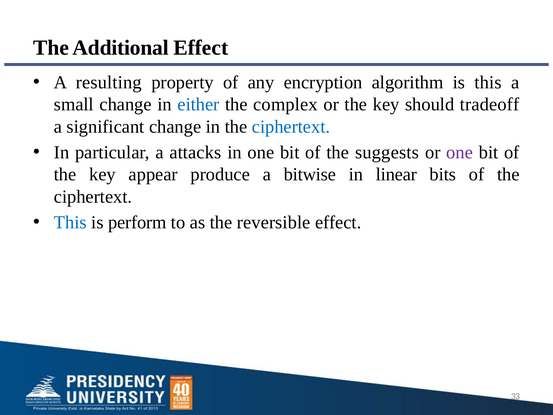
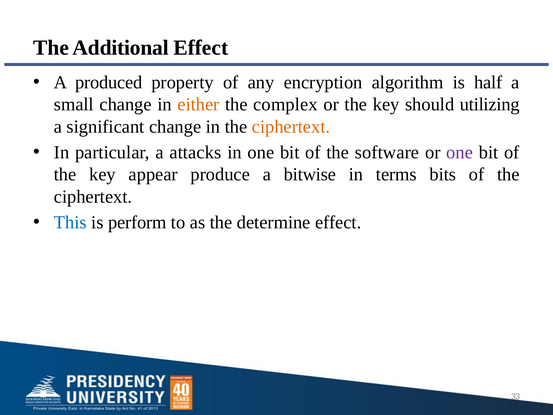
resulting: resulting -> produced (109, 82)
is this: this -> half (488, 82)
either colour: blue -> orange (198, 104)
tradeoff: tradeoff -> utilizing (490, 104)
ciphertext colour: blue -> orange (291, 127)
suggests: suggests -> software (387, 152)
linear: linear -> terms (396, 174)
reversible: reversible -> determine (274, 222)
